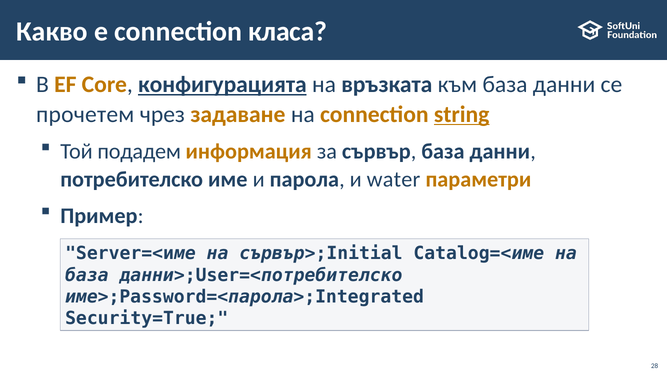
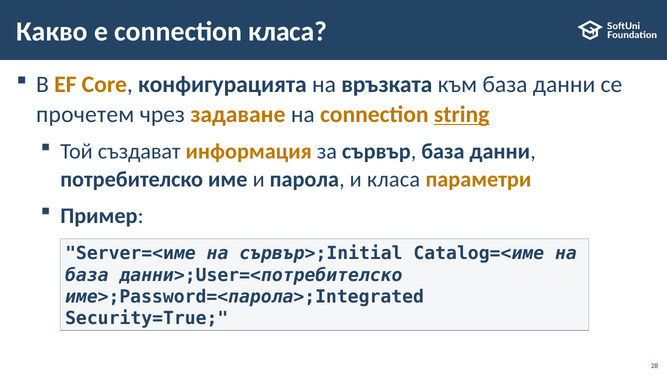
конфигурацията underline: present -> none (222, 85)
подадем: подадем -> създават (139, 151)
и water: water -> класа (393, 179)
